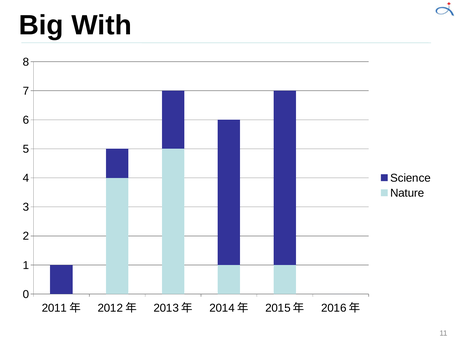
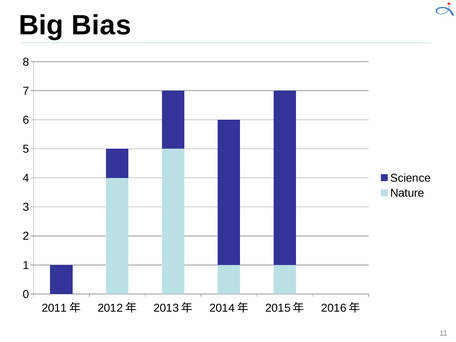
With: With -> Bias (101, 25)
